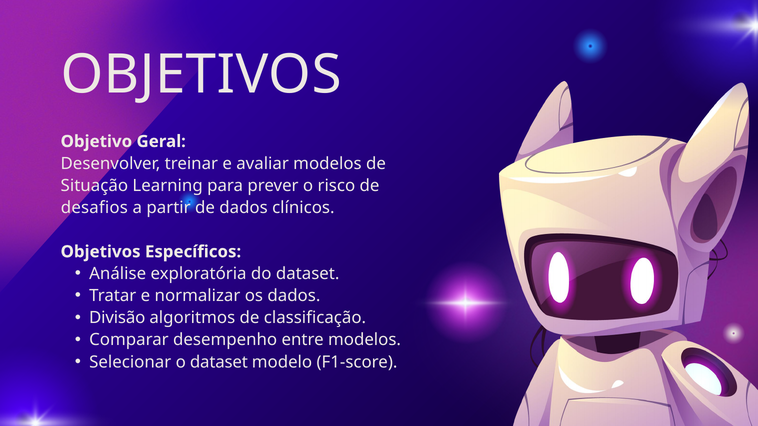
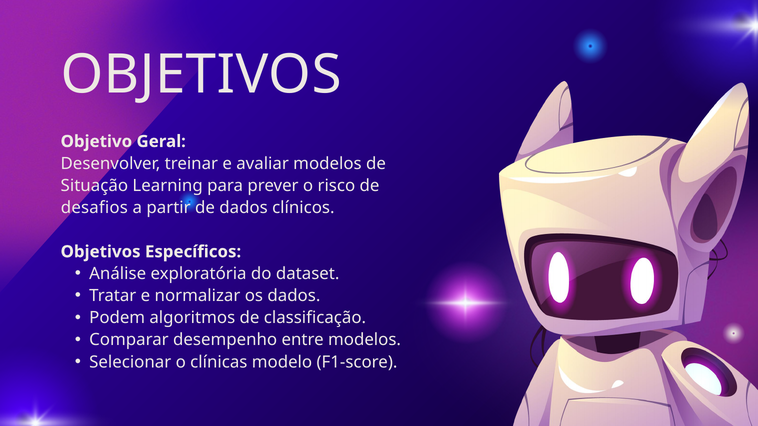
Divisão: Divisão -> Podem (117, 318)
o dataset: dataset -> clínicas (219, 362)
